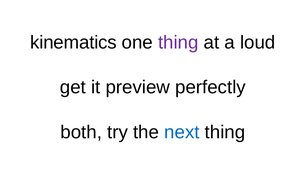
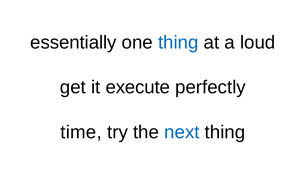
kinematics: kinematics -> essentially (73, 43)
thing colour: purple -> blue (178, 43)
preview: preview -> execute (138, 87)
both: both -> time (81, 132)
